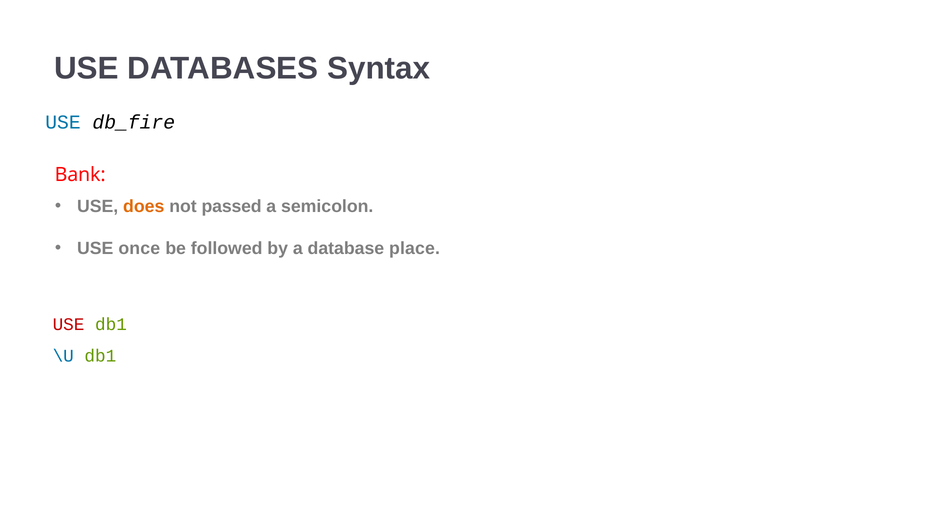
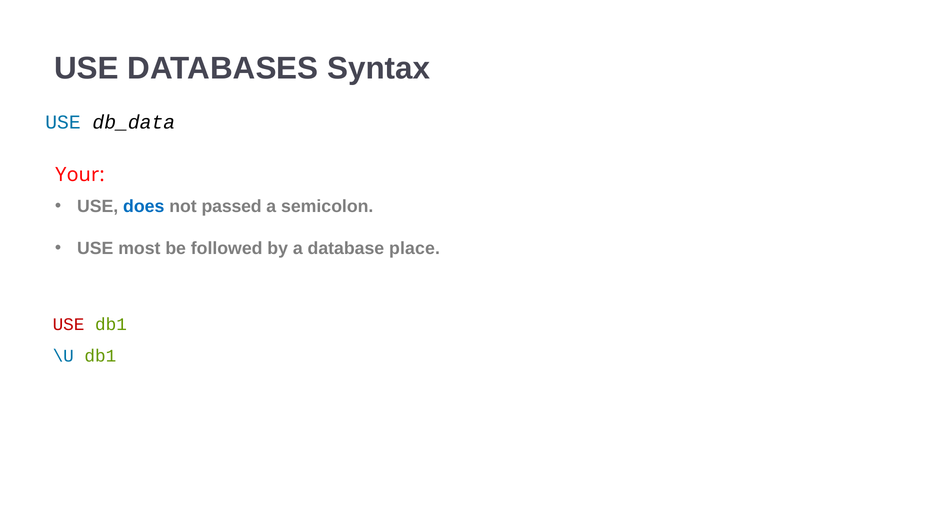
db_fire: db_fire -> db_data (134, 122)
Bank: Bank -> Your (80, 175)
does colour: orange -> blue (144, 206)
once: once -> most (139, 249)
